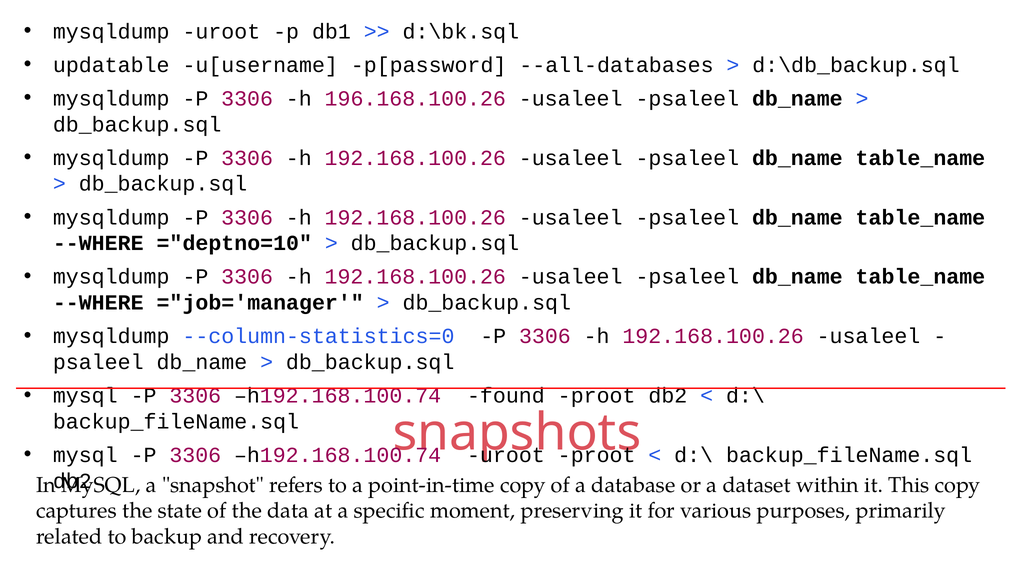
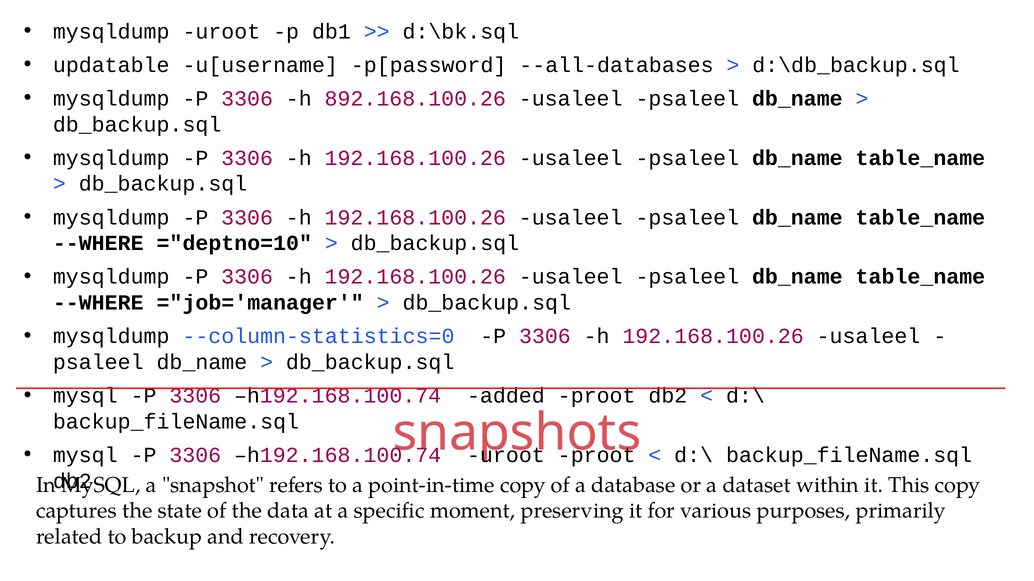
196.168.100.26: 196.168.100.26 -> 892.168.100.26 (415, 99)
found: found -> added (506, 396)
